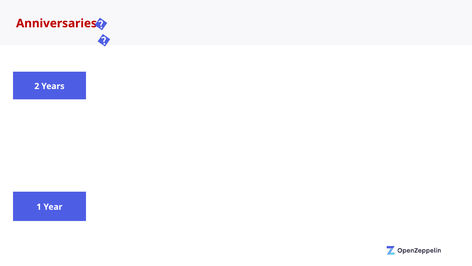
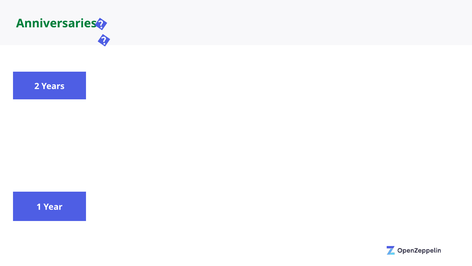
Anniversaries colour: red -> green (56, 23)
